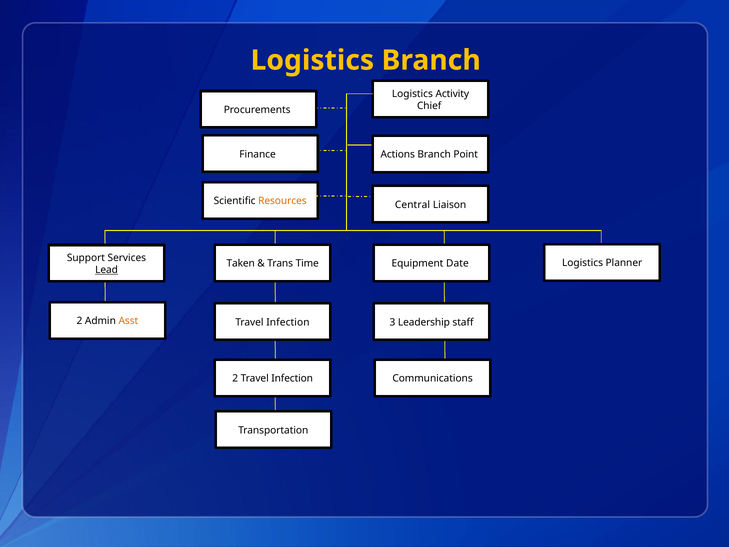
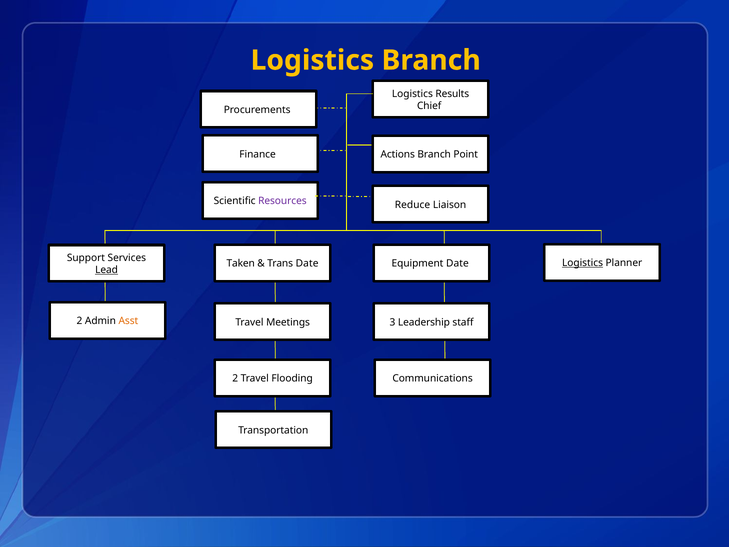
Activity: Activity -> Results (452, 94)
Resources colour: orange -> purple (282, 201)
Central: Central -> Reduce (413, 205)
Logistics underline: none -> present (583, 263)
Trans Time: Time -> Date (307, 263)
Infection: Infection -> Meetings (288, 322)
2 Travel Infection: Infection -> Flooding (292, 378)
